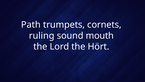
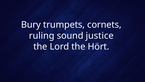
Path: Path -> Bury (31, 25)
mouth: mouth -> justice (100, 36)
